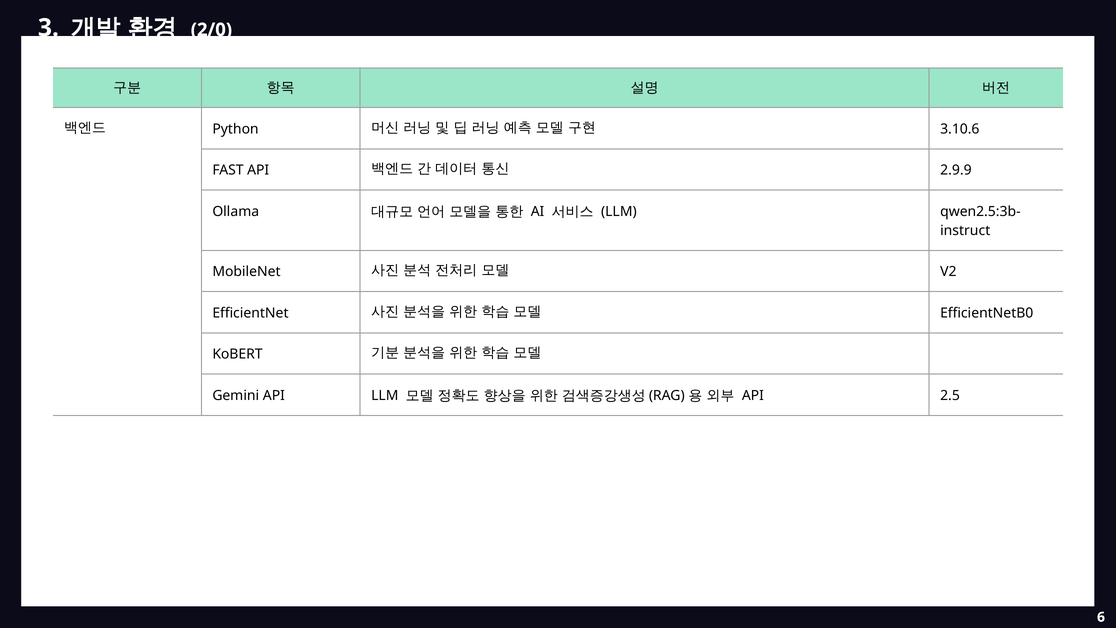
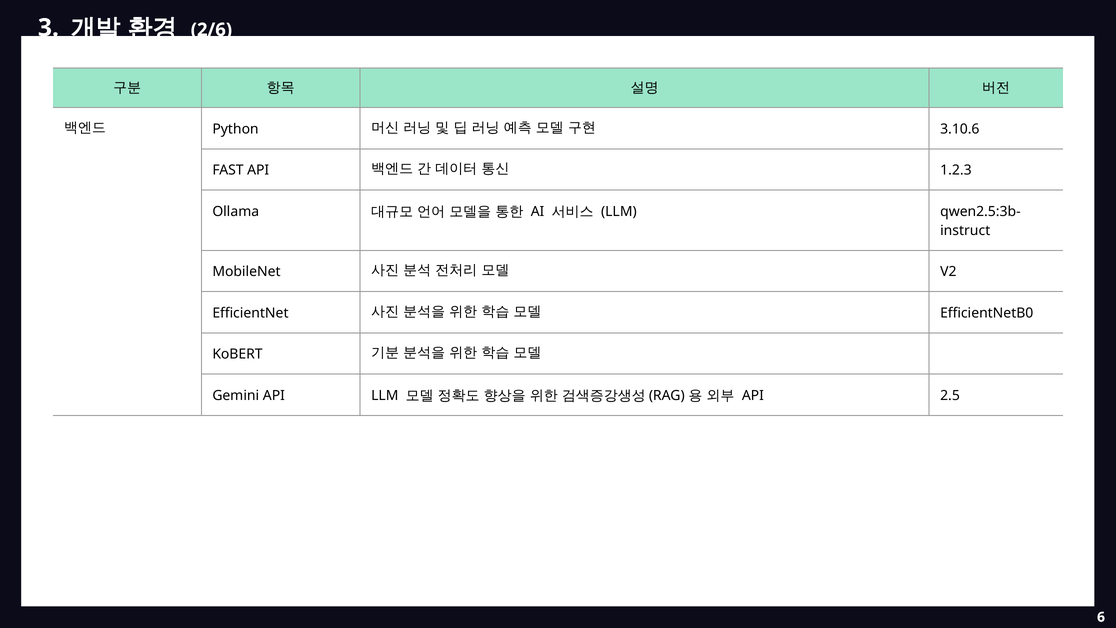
2/0: 2/0 -> 2/6 (211, 30)
2.9.9: 2.9.9 -> 1.2.3 (956, 170)
